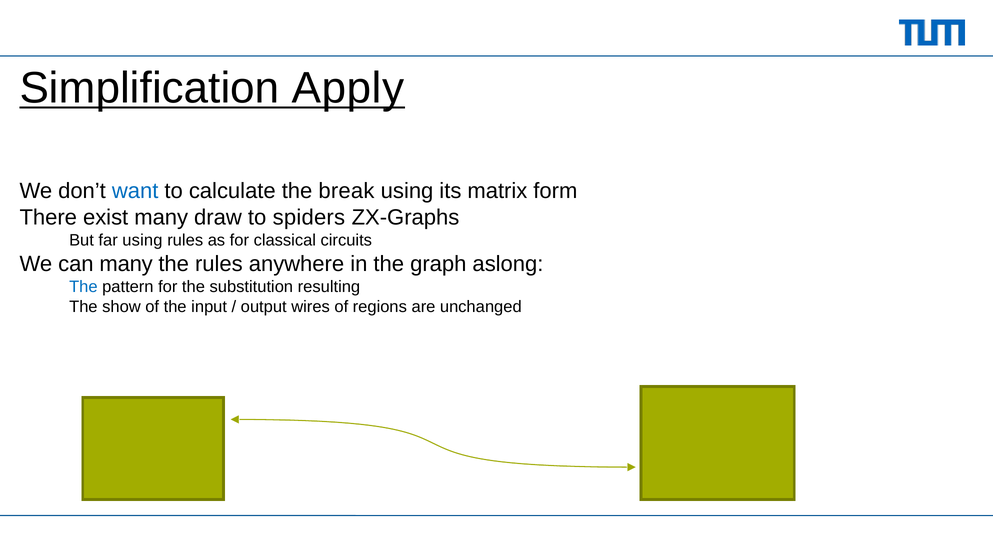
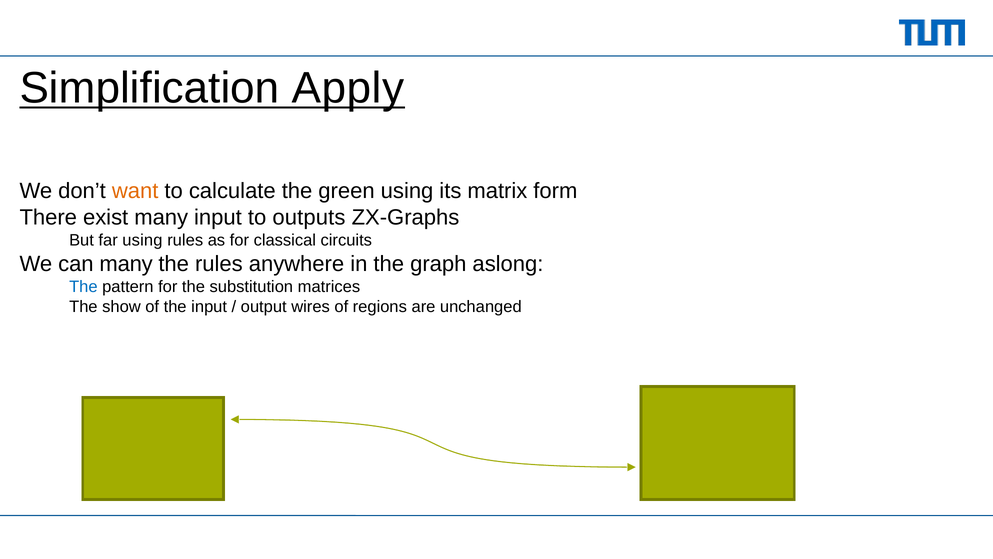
want colour: blue -> orange (135, 191)
break: break -> green (347, 191)
many draw: draw -> input (218, 217)
spiders: spiders -> outputs (309, 217)
resulting: resulting -> matrices (329, 286)
